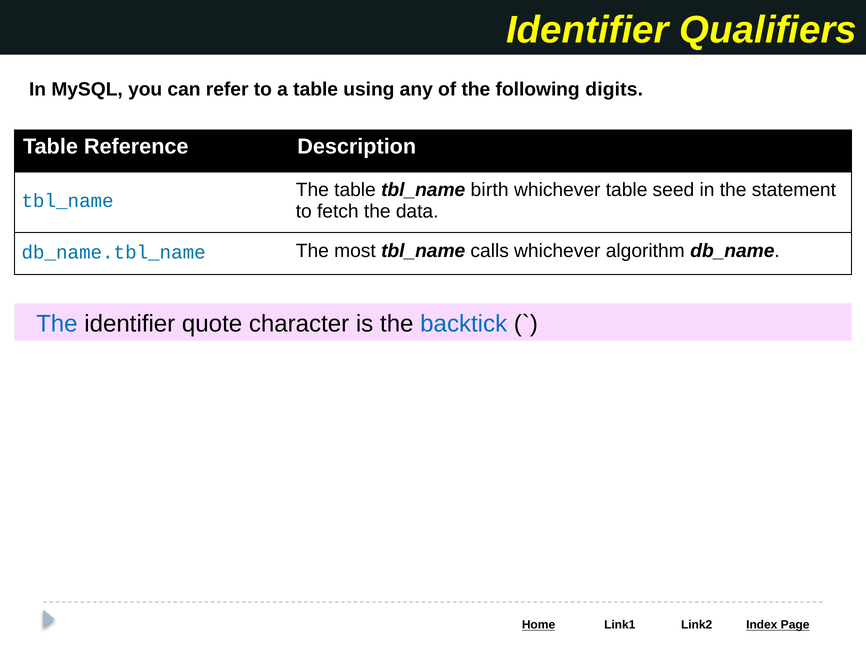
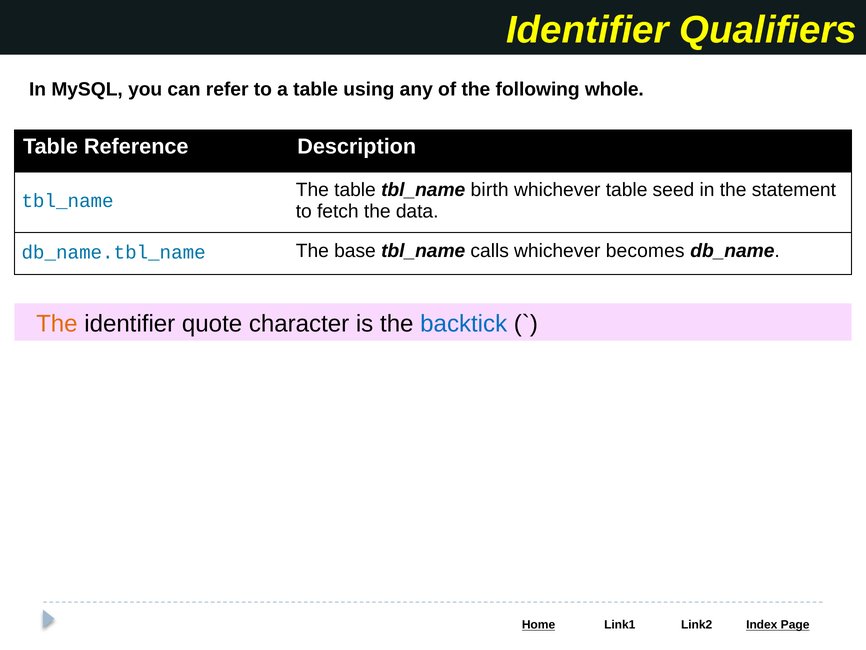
digits: digits -> whole (614, 89)
most: most -> base (355, 251)
algorithm: algorithm -> becomes (645, 251)
The colour: blue -> orange (57, 323)
